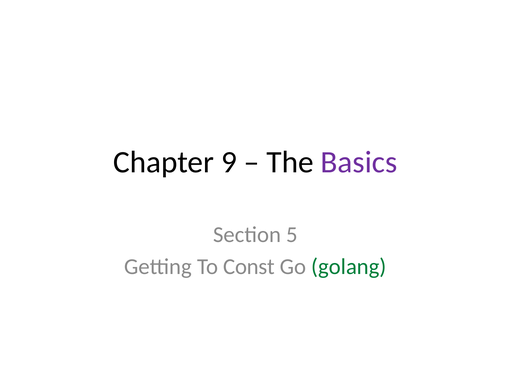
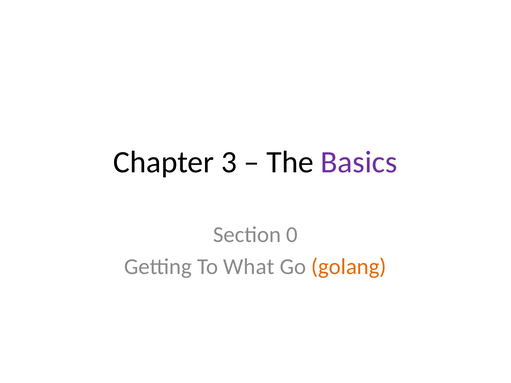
9: 9 -> 3 (229, 162)
5: 5 -> 0 (292, 235)
Const: Const -> What (249, 267)
golang colour: green -> orange (349, 267)
